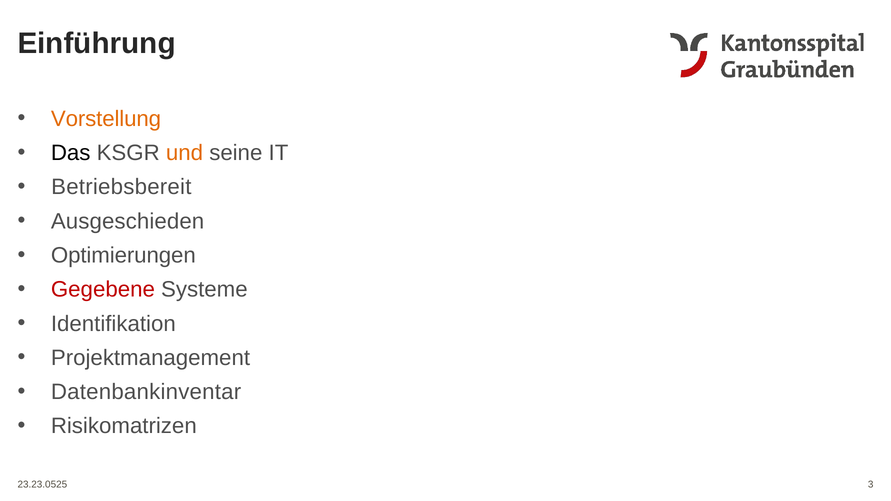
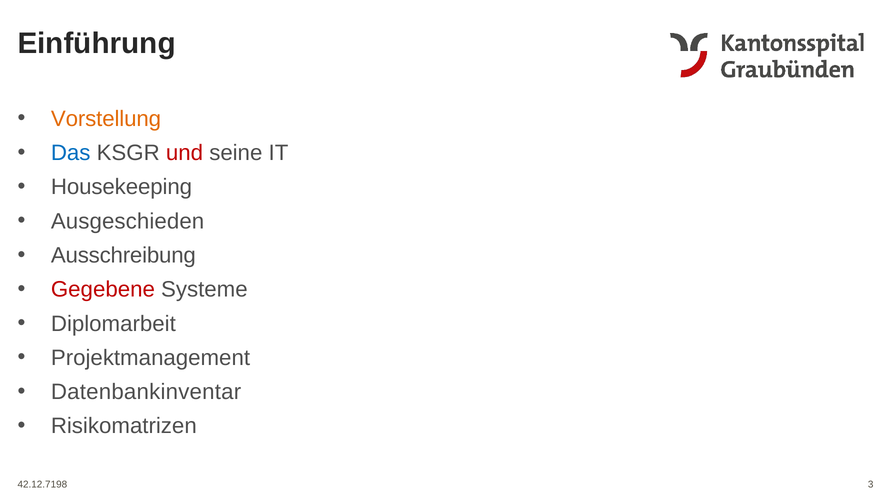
Das colour: black -> blue (71, 153)
und colour: orange -> red (185, 153)
Betriebsbereit: Betriebsbereit -> Housekeeping (121, 187)
Optimierungen: Optimierungen -> Ausschreibung (123, 255)
Identifikation: Identifikation -> Diplomarbeit (113, 324)
23.23.0525: 23.23.0525 -> 42.12.7198 (42, 485)
